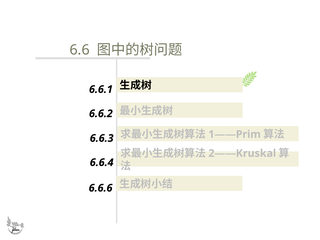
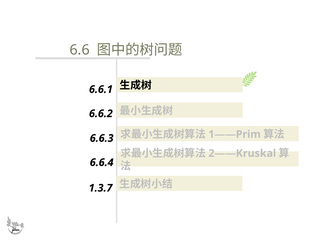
6.6.6: 6.6.6 -> 1.3.7 (101, 188)
